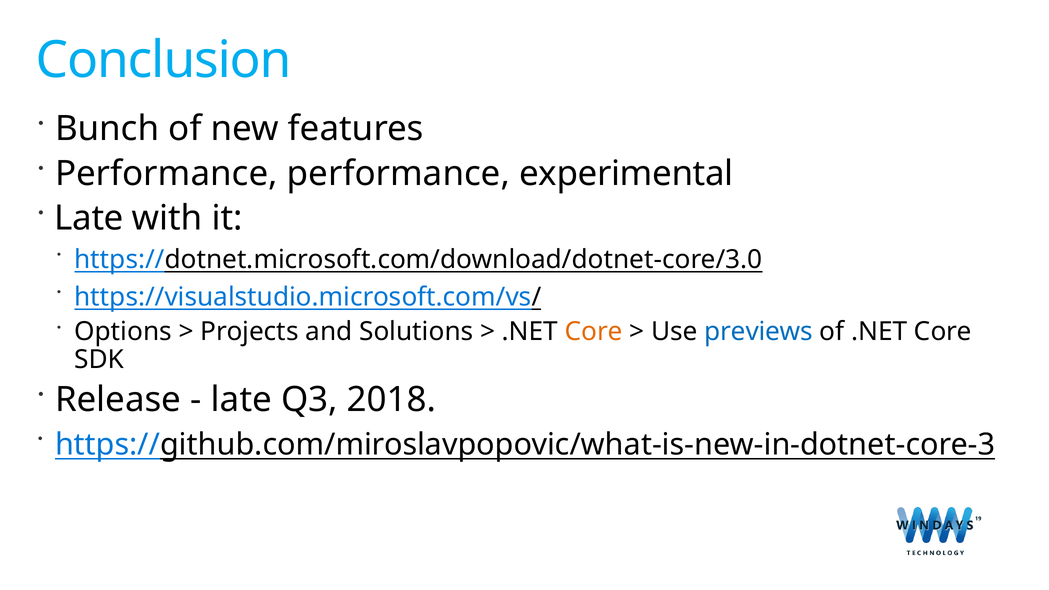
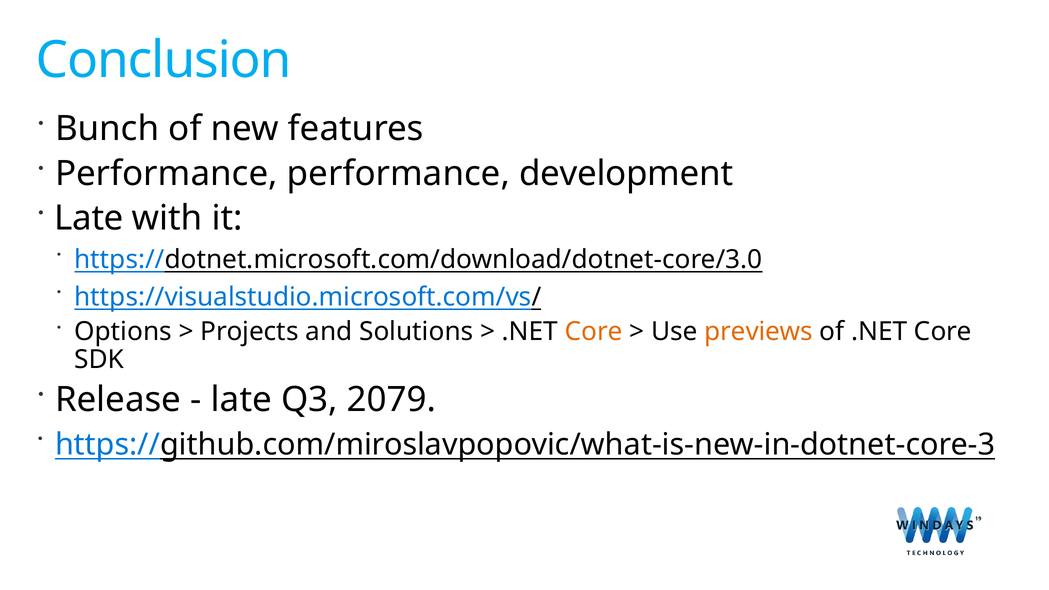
experimental: experimental -> development (626, 174)
previews colour: blue -> orange (759, 332)
2018: 2018 -> 2079 (391, 400)
